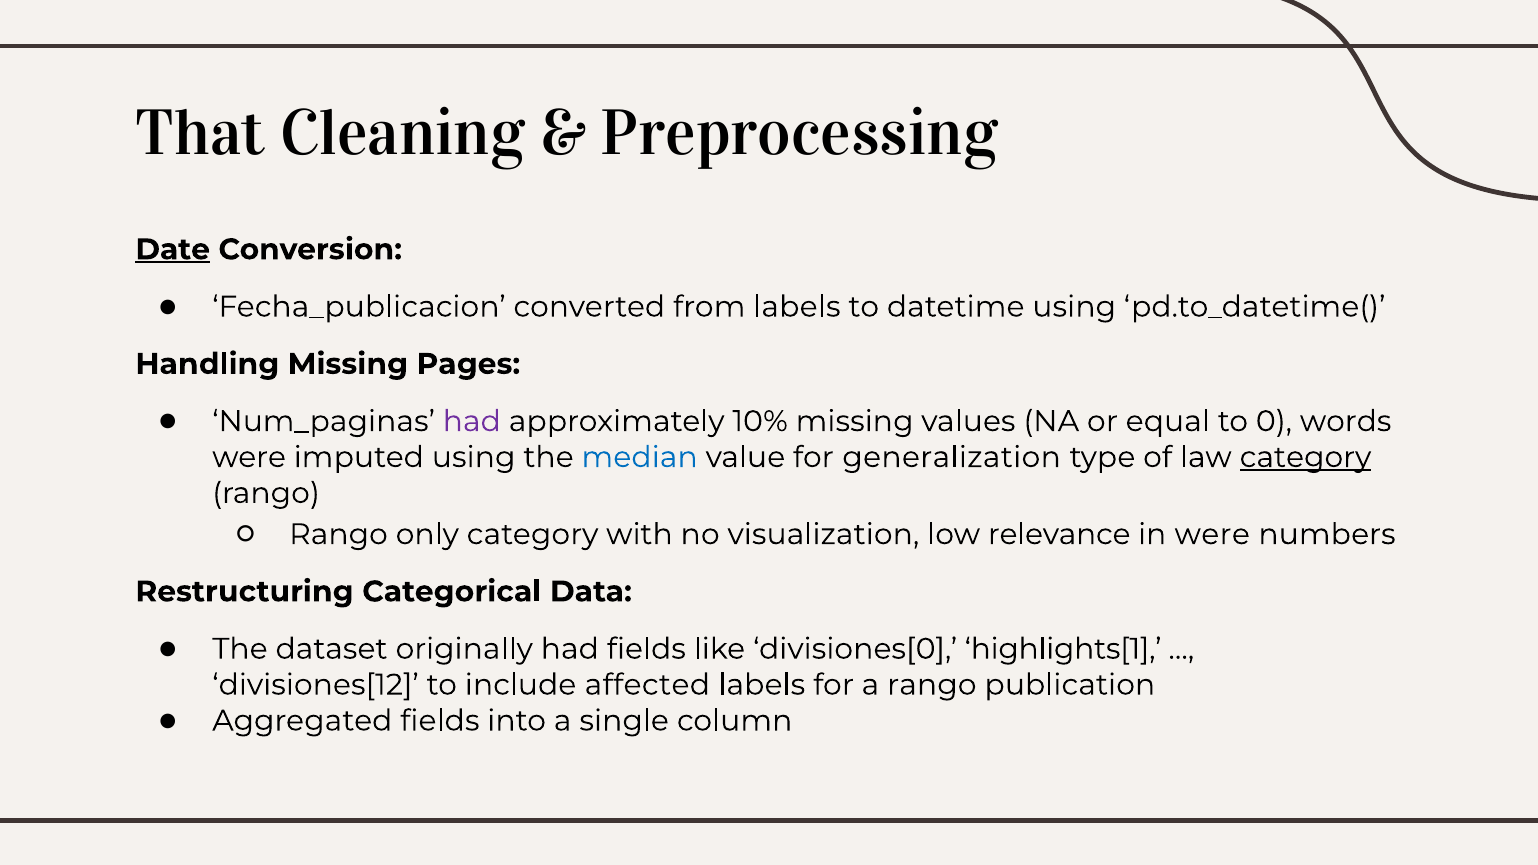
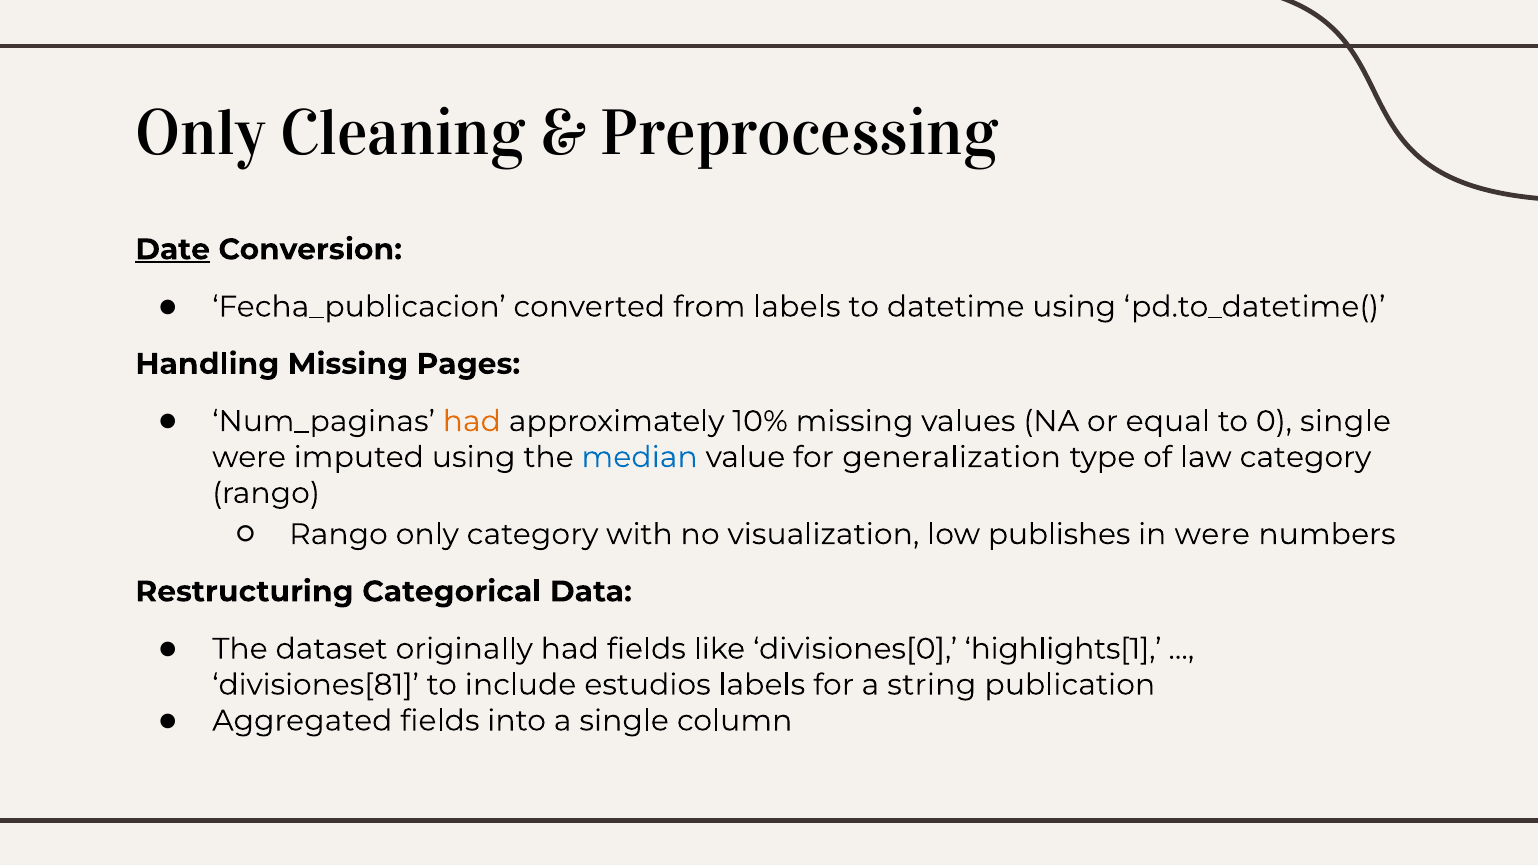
That: That -> Only (200, 133)
had colour: purple -> orange (472, 421)
0 words: words -> single (1345, 421)
category underline: present -> none (1305, 457)
relevance: relevance -> publishes (1059, 534)
divisiones[12: divisiones[12 -> divisiones[81 (316, 685)
affected: affected -> estudios (648, 685)
a rango: rango -> string (932, 685)
